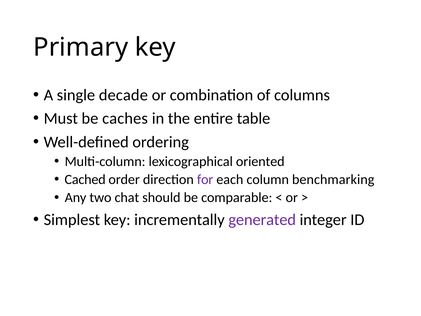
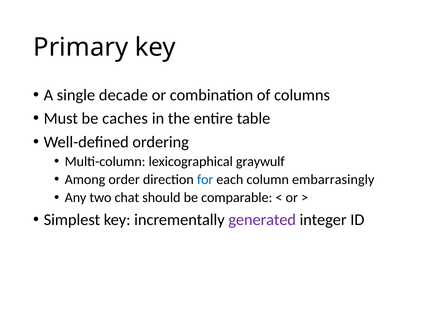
oriented: oriented -> graywulf (260, 161)
Cached: Cached -> Among (85, 179)
for colour: purple -> blue (205, 179)
benchmarking: benchmarking -> embarrasingly (333, 179)
